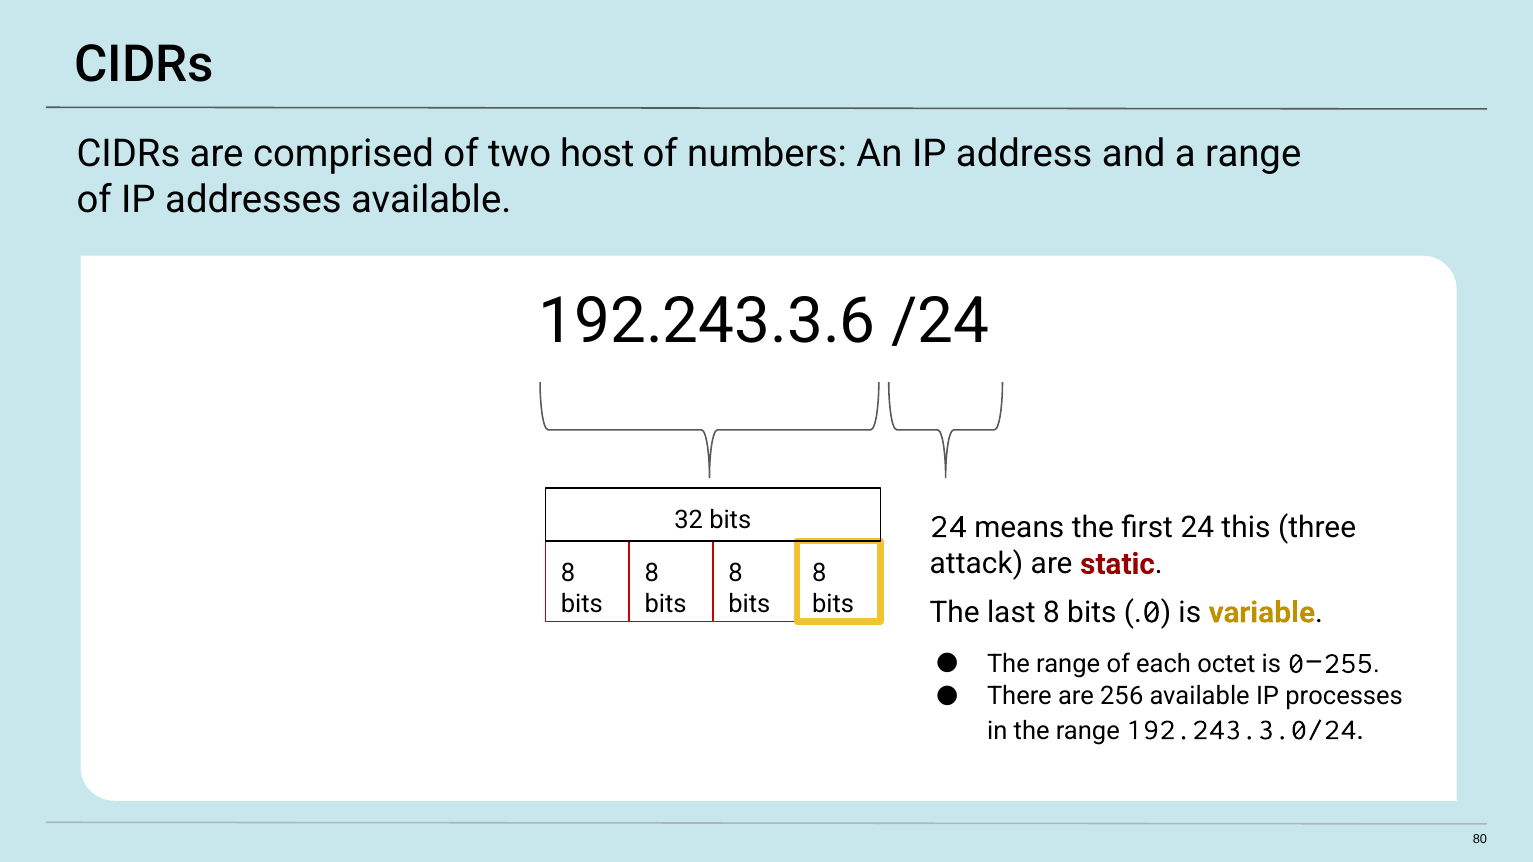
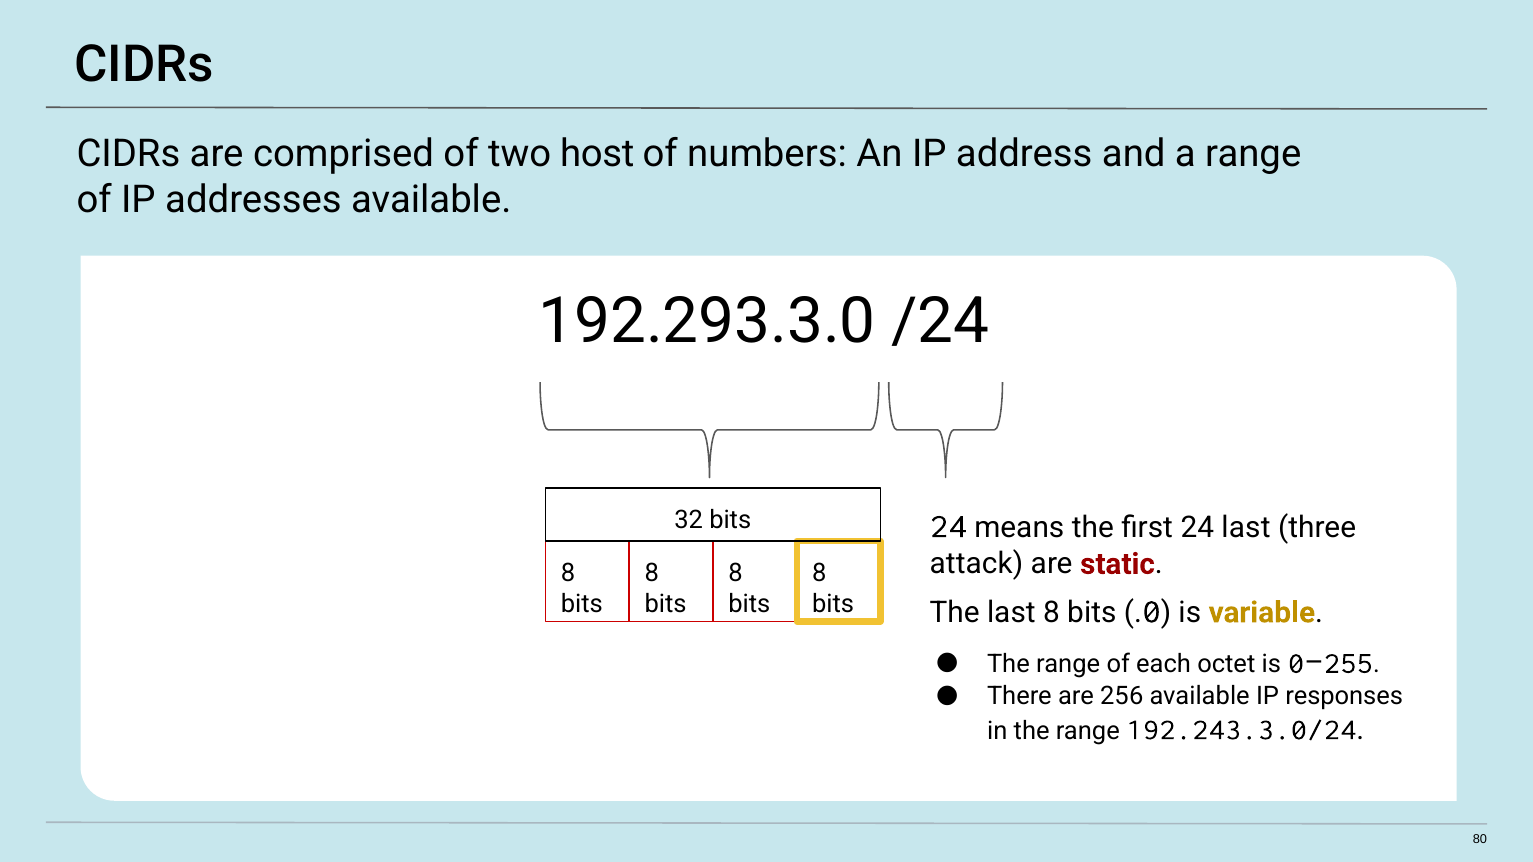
192.243.3.6: 192.243.3.6 -> 192.293.3.0 (707, 322)
24 this: this -> last (1246, 528)
processes: processes -> responses (1344, 696)
